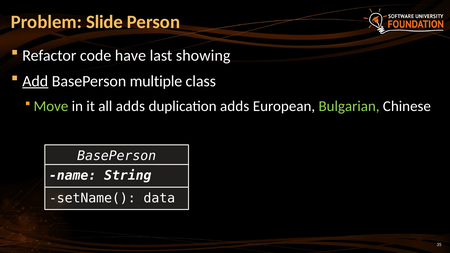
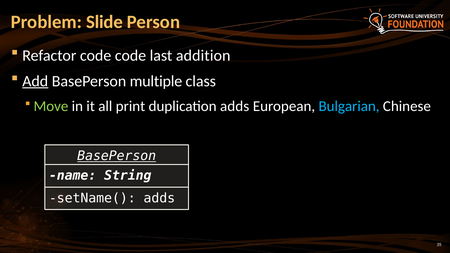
code have: have -> code (130, 55)
showing: showing -> addition (203, 55)
all adds: adds -> print (130, 106)
Bulgarian colour: light green -> light blue (349, 106)
BasePerson underline: none -> present (117, 156)
setName( data: data -> adds (159, 198)
